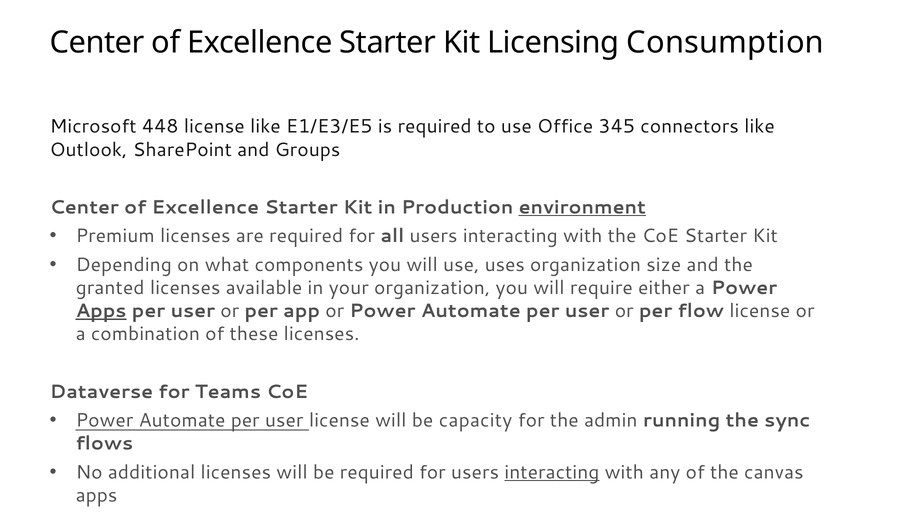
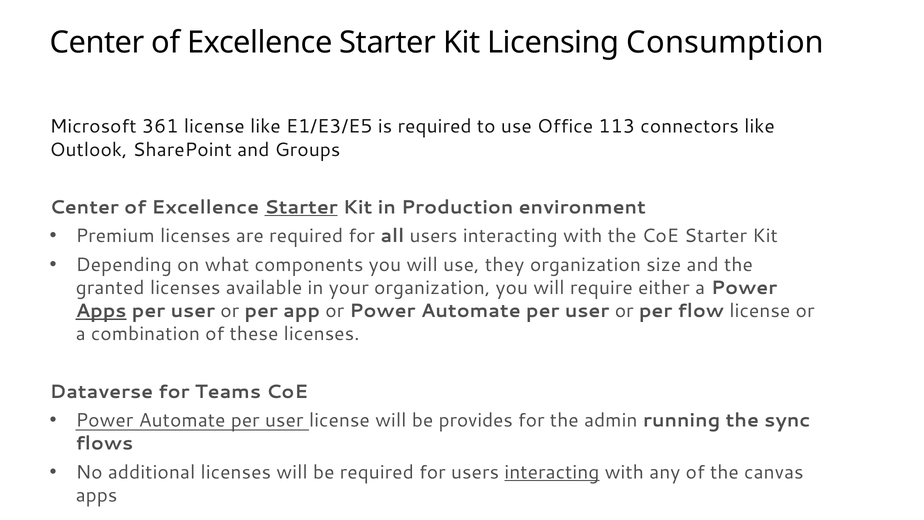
448: 448 -> 361 (160, 127)
345: 345 -> 113 (617, 127)
Starter underline: none -> present (301, 207)
environment underline: present -> none (582, 207)
uses: uses -> they (505, 265)
capacity: capacity -> provides (476, 420)
